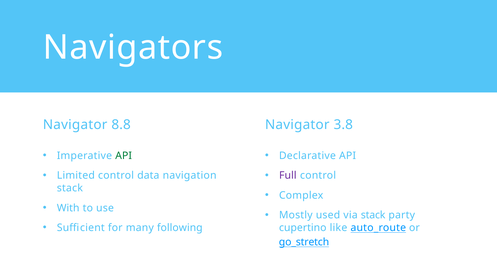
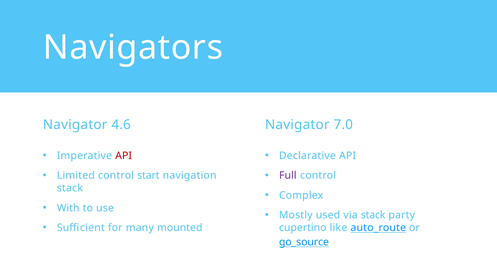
8.8: 8.8 -> 4.6 (121, 125)
3.8: 3.8 -> 7.0 (343, 125)
API colour: green -> red (124, 155)
data: data -> start (148, 175)
following: following -> mounted (180, 227)
go_stretch: go_stretch -> go_source (304, 242)
